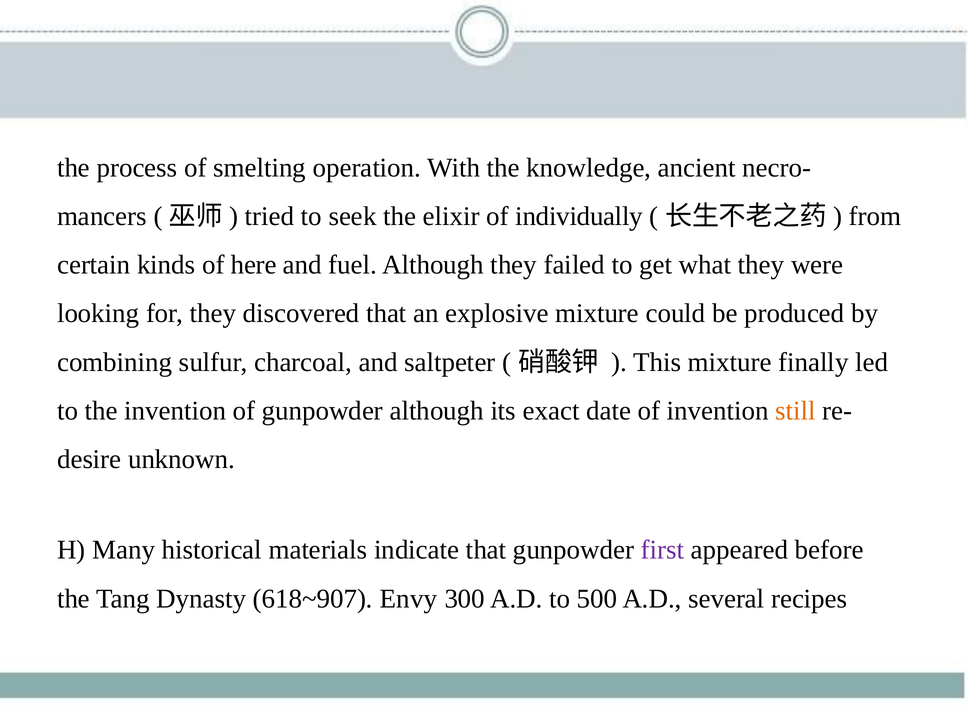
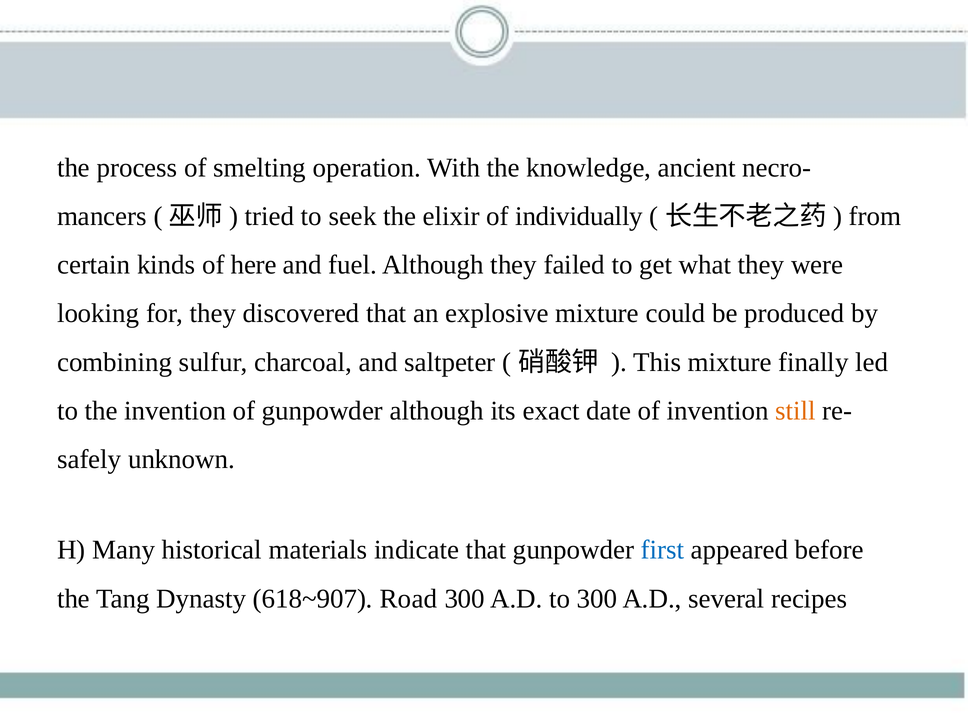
desire: desire -> safely (89, 459)
first colour: purple -> blue (662, 550)
Envy: Envy -> Road (409, 599)
to 500: 500 -> 300 (597, 599)
